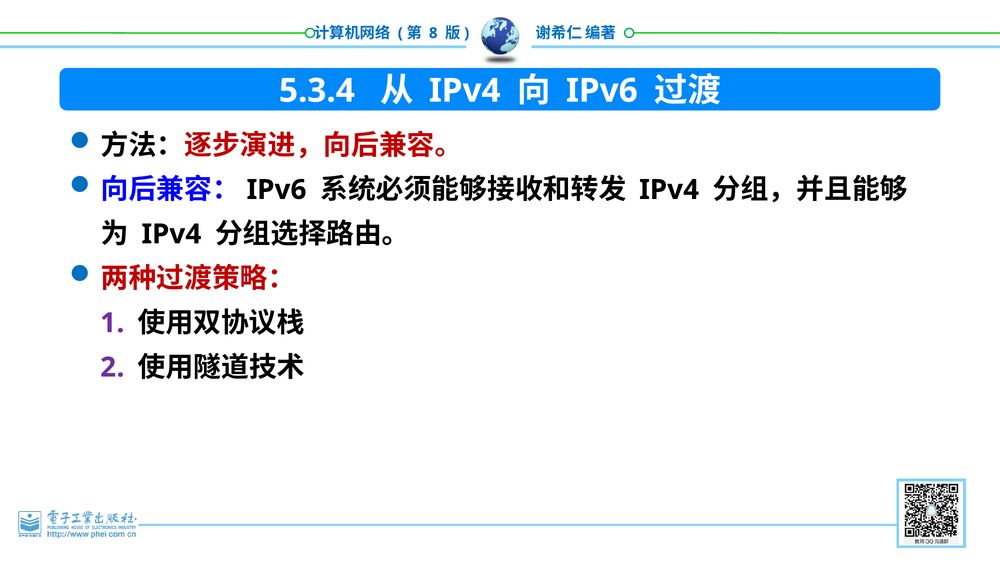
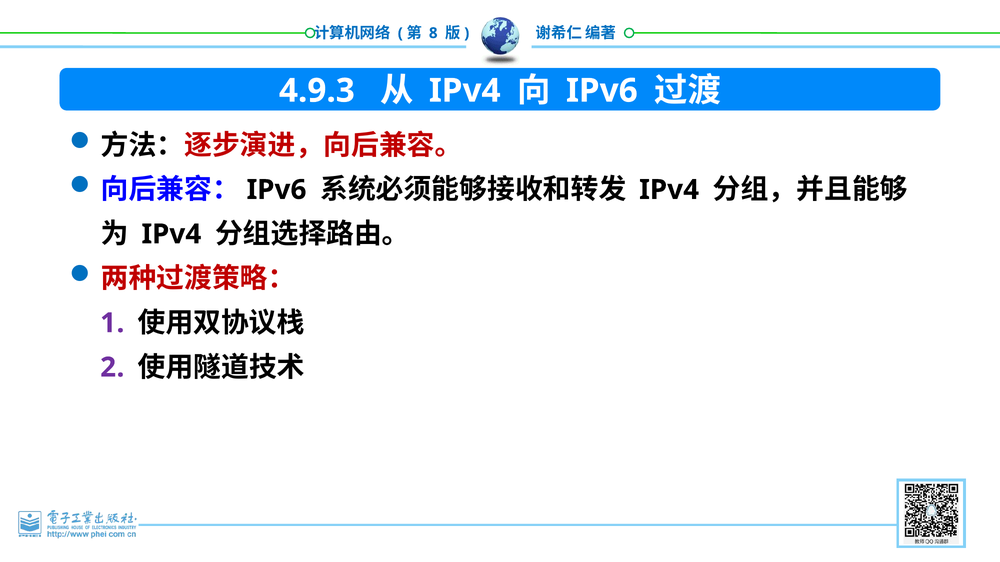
5.3.4: 5.3.4 -> 4.9.3 (317, 91)
